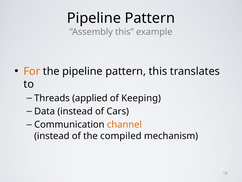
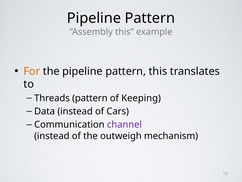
Threads applied: applied -> pattern (90, 98)
channel colour: orange -> purple (124, 124)
compiled: compiled -> outweigh (121, 136)
